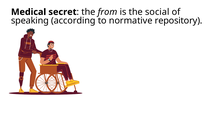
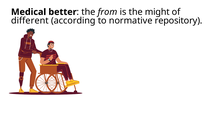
secret: secret -> better (63, 12)
social: social -> might (157, 12)
speaking: speaking -> different (30, 21)
